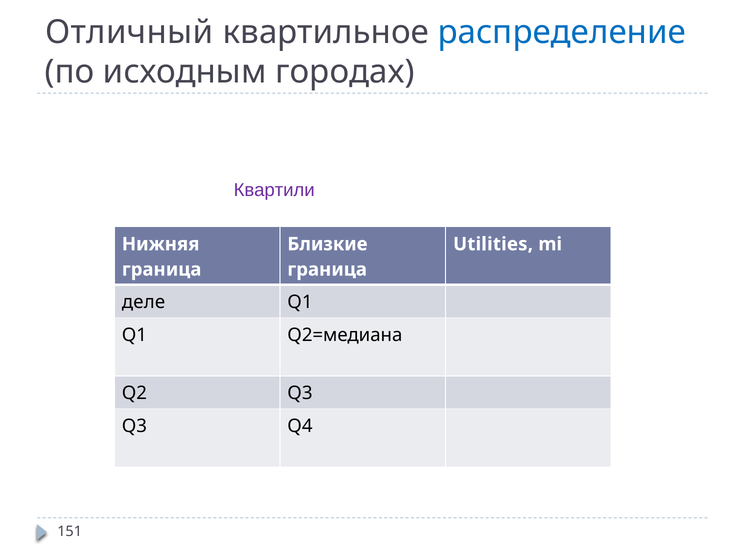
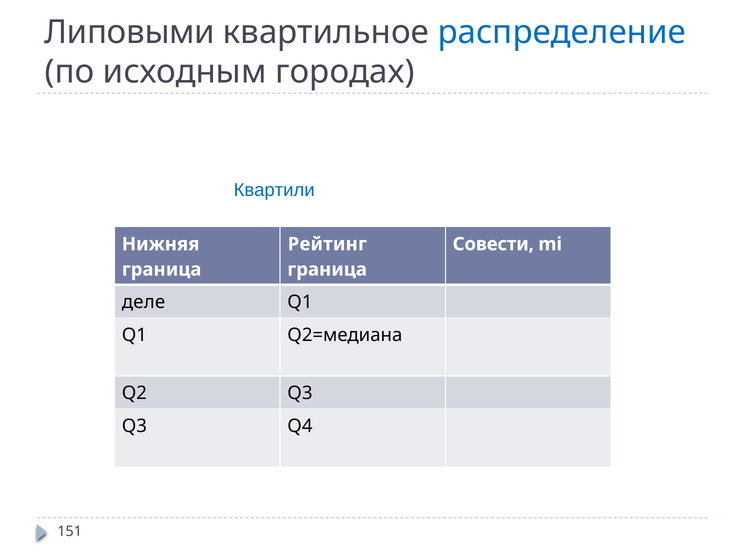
Отличный: Отличный -> Липовыми (130, 32)
Квартили colour: purple -> blue (274, 190)
Близкие: Близкие -> Рейтинг (327, 244)
Utilities: Utilities -> Совести (493, 244)
